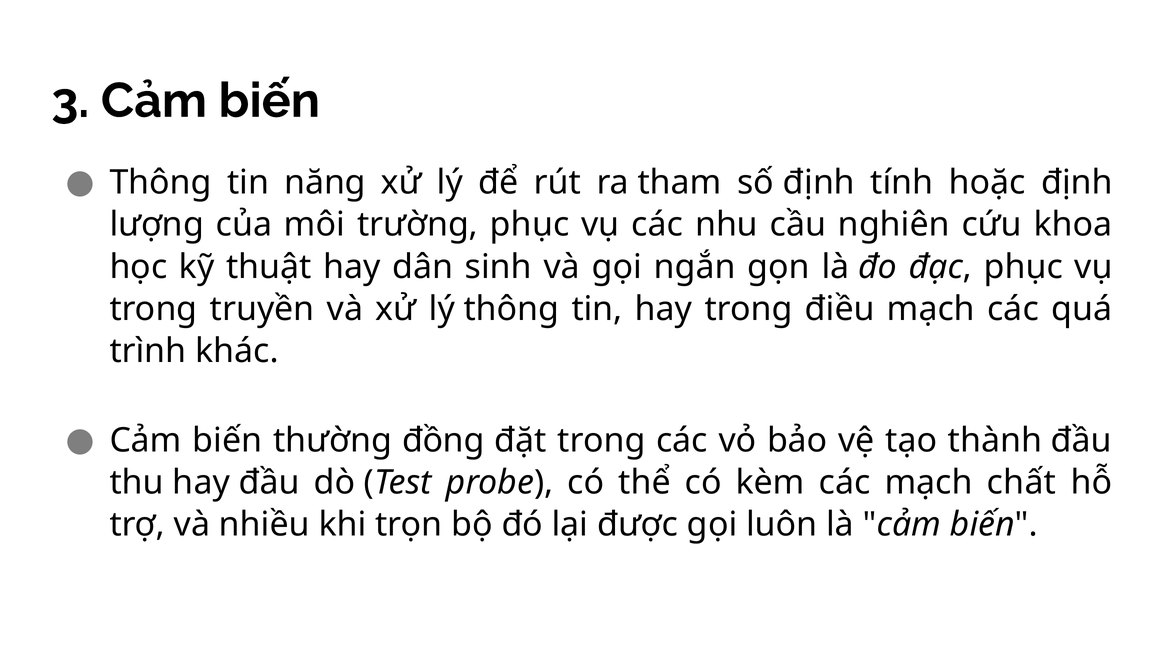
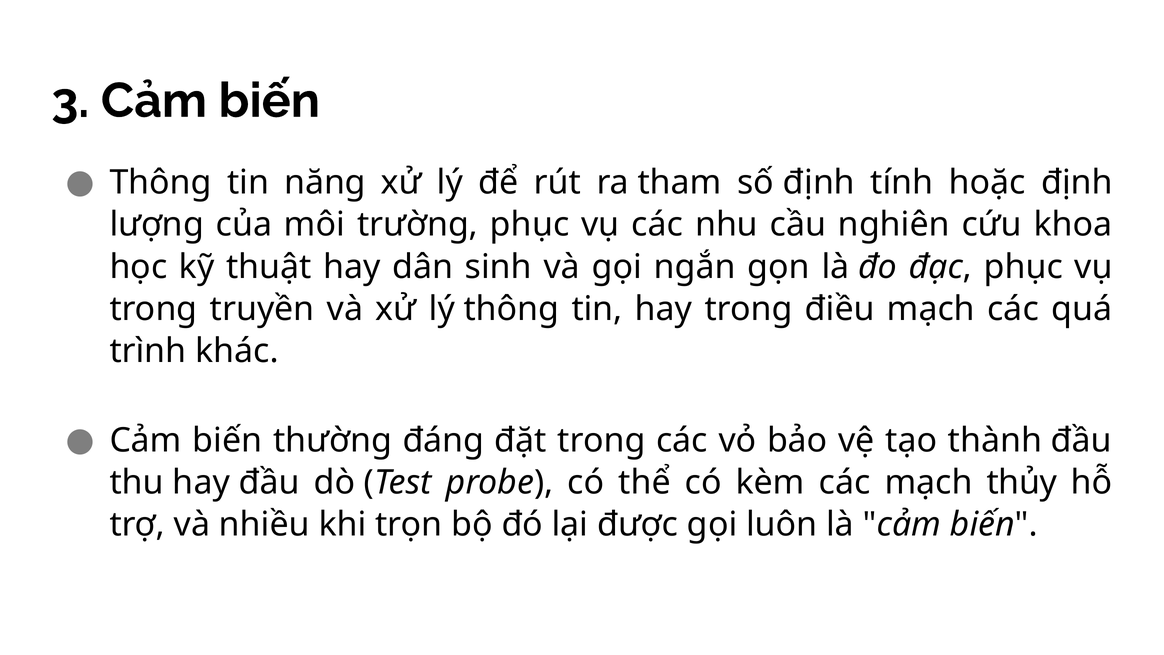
đồng: đồng -> đáng (443, 440)
chất: chất -> thủy (1022, 482)
